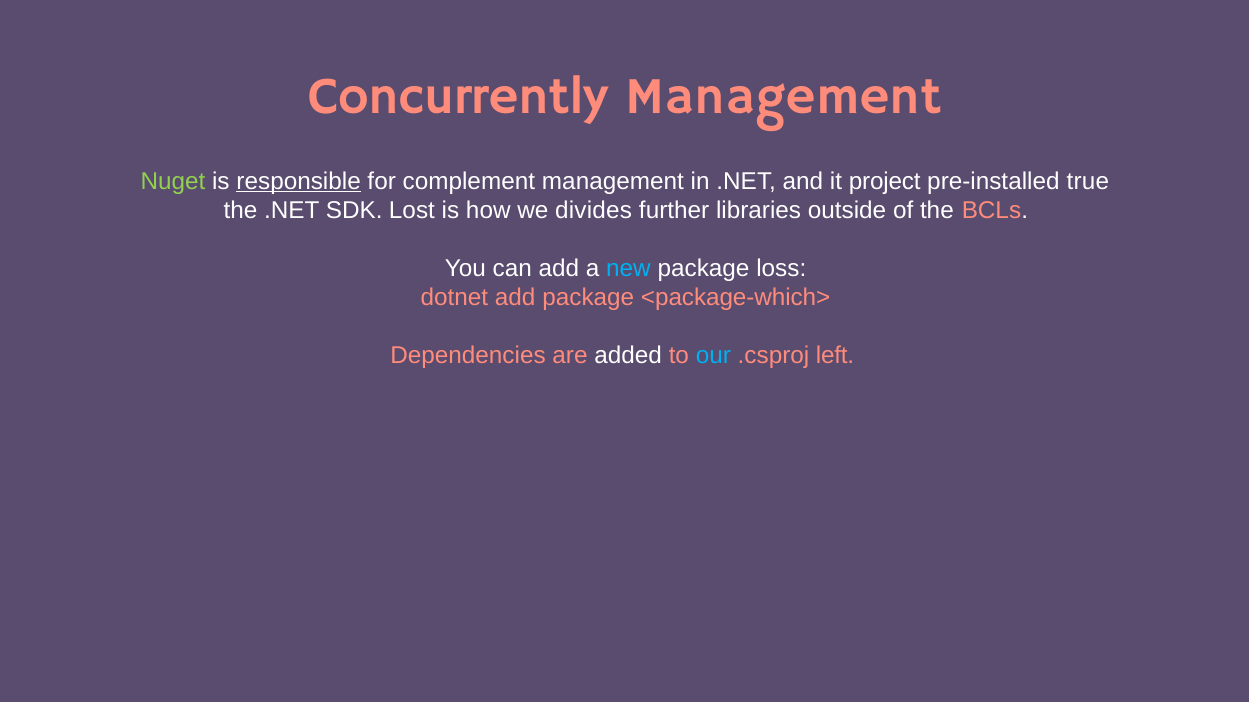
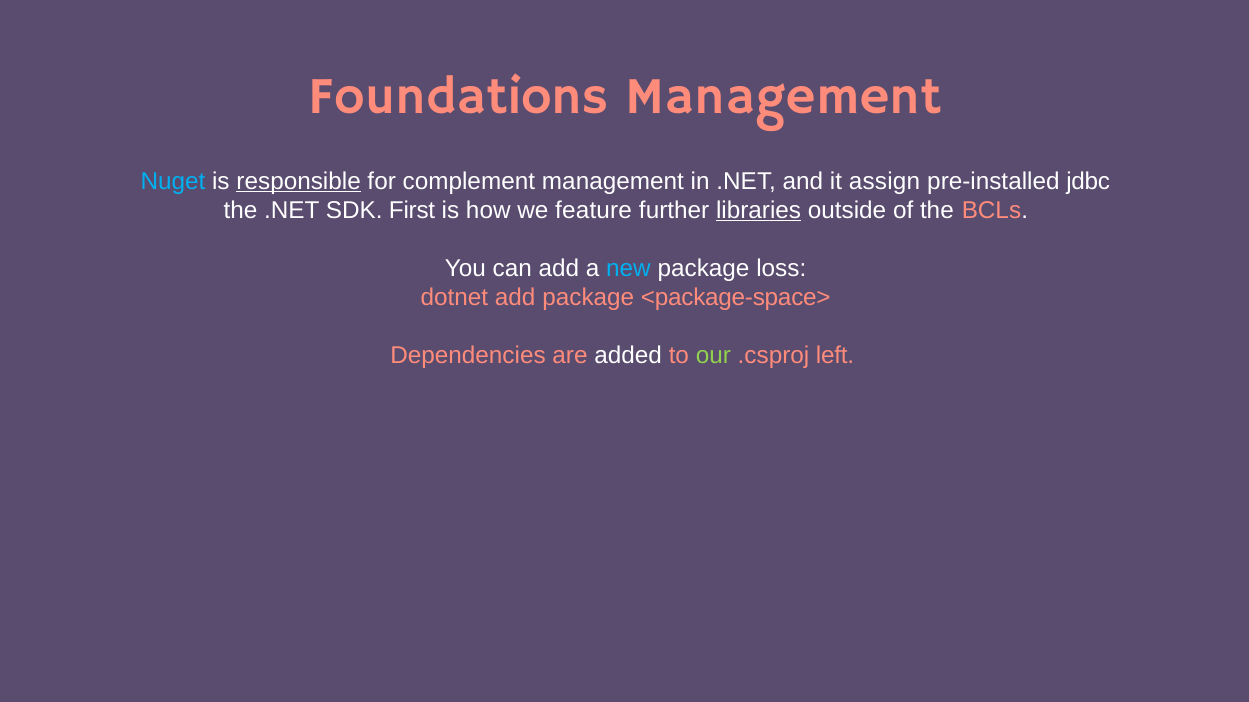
Concurrently: Concurrently -> Foundations (459, 96)
Nuget colour: light green -> light blue (173, 181)
project: project -> assign (885, 181)
true: true -> jdbc (1088, 181)
Lost: Lost -> First (412, 210)
divides: divides -> feature (594, 210)
libraries underline: none -> present (759, 210)
<package-which>: <package-which> -> <package-space> (736, 298)
our colour: light blue -> light green (713, 356)
